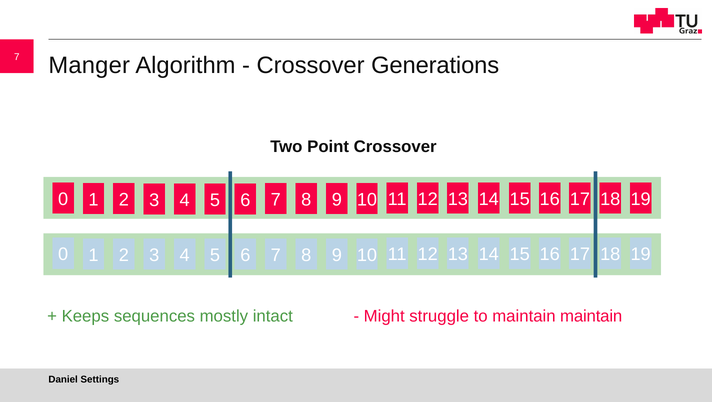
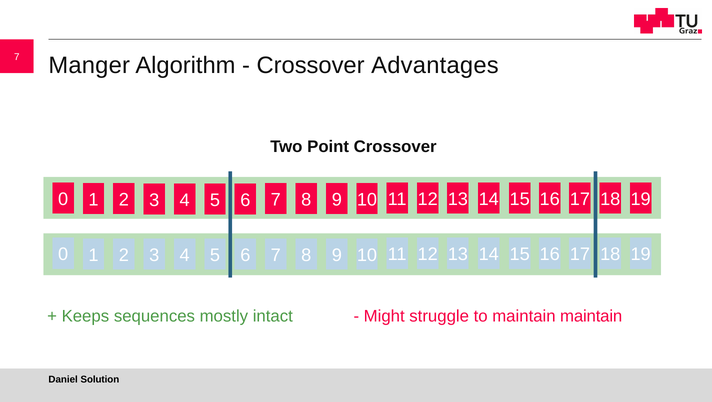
Generations: Generations -> Advantages (435, 65)
Settings: Settings -> Solution (100, 380)
